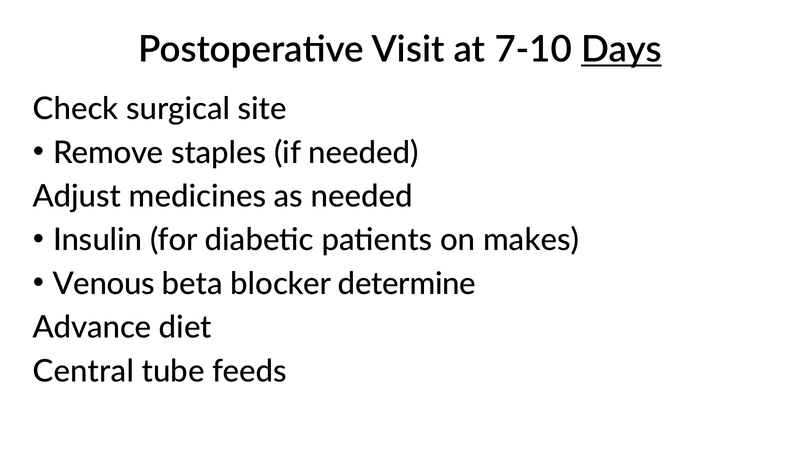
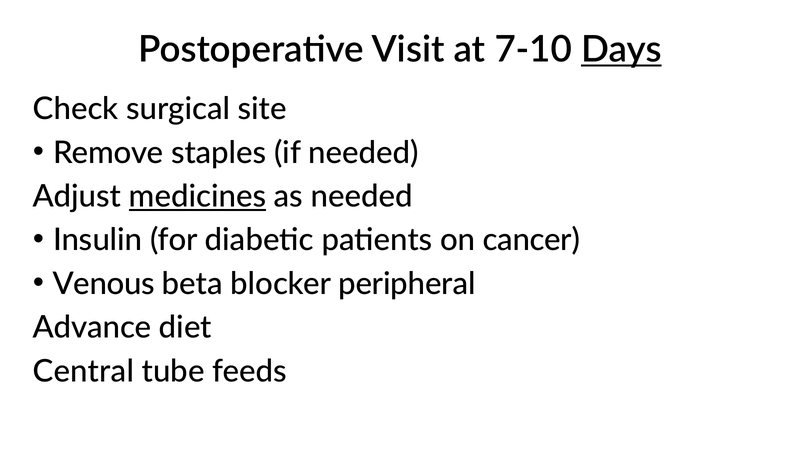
medicines underline: none -> present (197, 197)
makes: makes -> cancer (531, 240)
determine: determine -> peripheral (407, 284)
